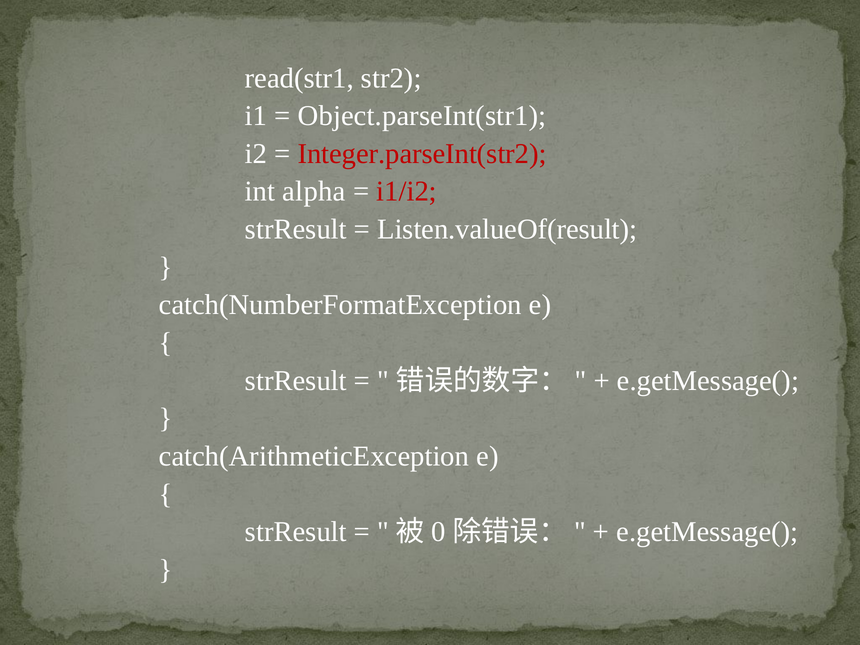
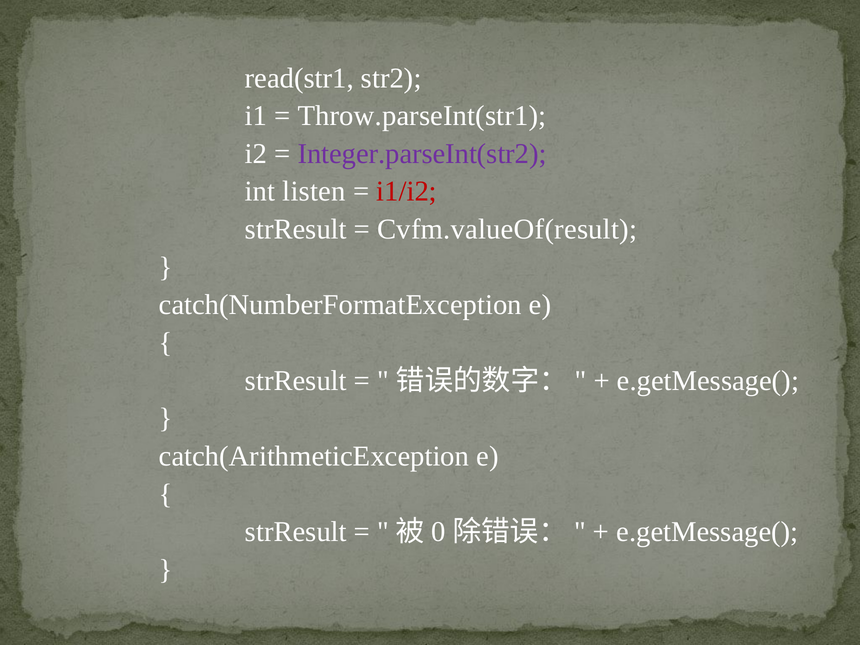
Object.parseInt(str1: Object.parseInt(str1 -> Throw.parseInt(str1 (422, 116)
Integer.parseInt(str2 colour: red -> purple (422, 154)
alpha: alpha -> listen (314, 192)
Listen.valueOf(result: Listen.valueOf(result -> Cvfm.valueOf(result (507, 229)
